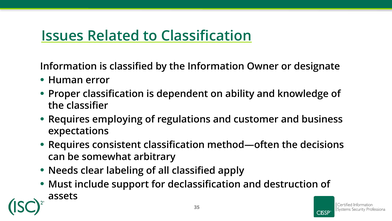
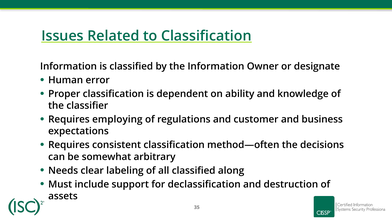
apply: apply -> along (231, 170)
